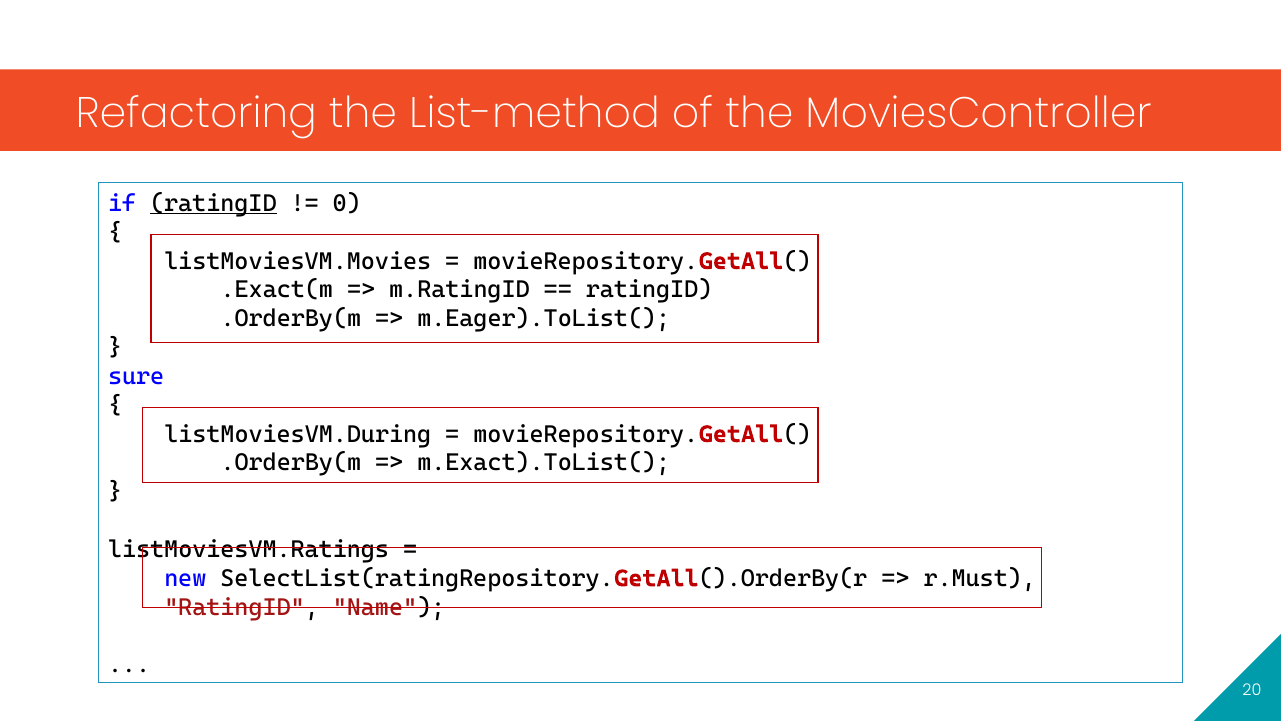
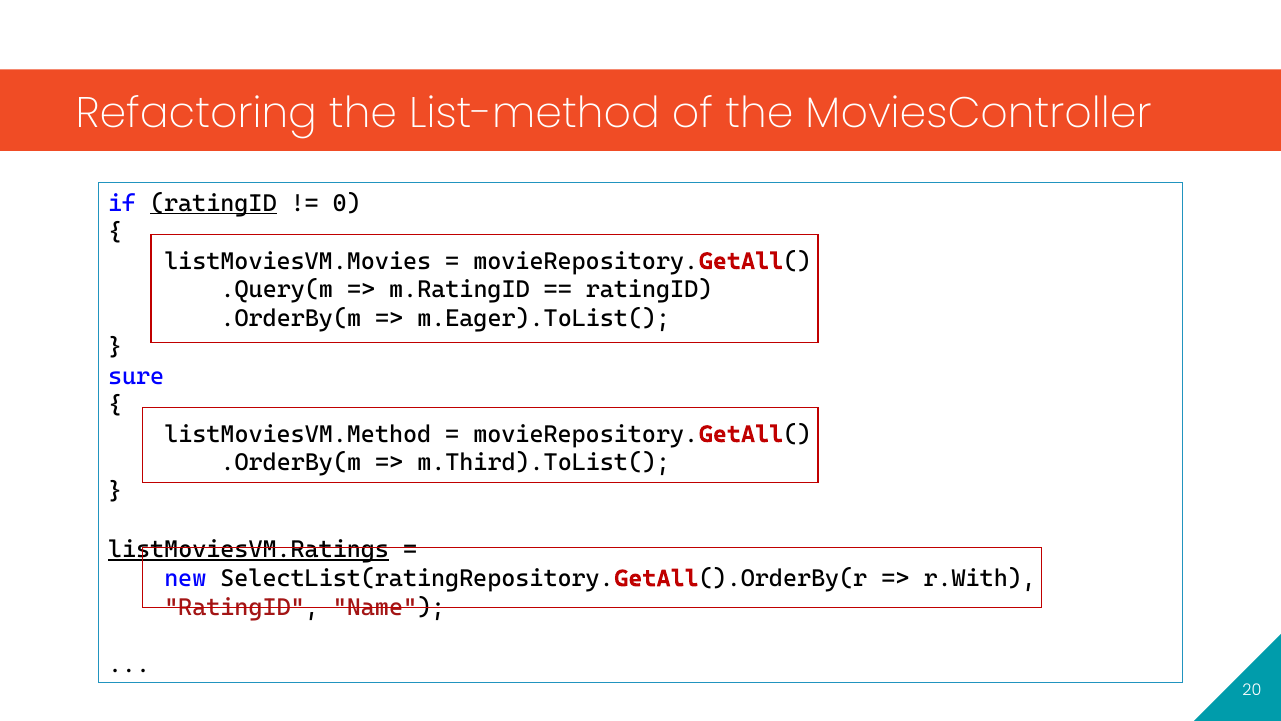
.Exact(m: .Exact(m -> .Query(m (277, 290)
listMoviesVM.During: listMoviesVM.During -> listMoviesVM.Method (298, 434)
m.Exact).ToList(: m.Exact).ToList( -> m.Third).ToList( (544, 463)
listMoviesVM.Ratings underline: none -> present (249, 549)
r.Must: r.Must -> r.With (980, 578)
